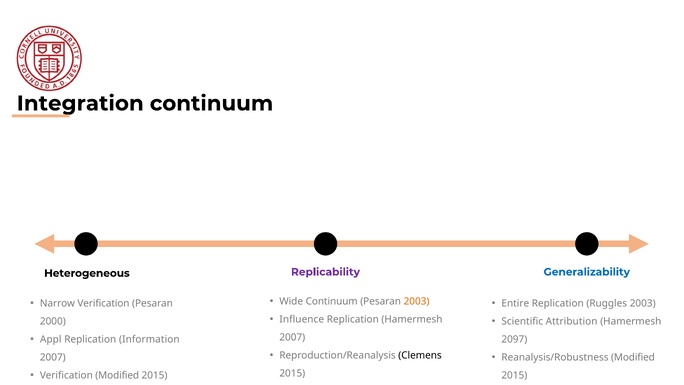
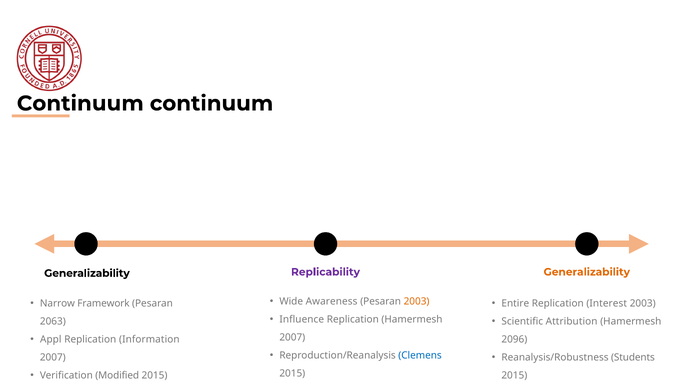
Integration: Integration -> Continuum (80, 103)
Generalizability colour: blue -> orange (587, 272)
Heterogeneous: Heterogeneous -> Generalizability (87, 273)
Wide Continuum: Continuum -> Awareness (332, 301)
Narrow Verification: Verification -> Framework (103, 303)
Ruggles: Ruggles -> Interest (607, 303)
2000: 2000 -> 2063 (53, 321)
2097: 2097 -> 2096 (514, 339)
Clemens colour: black -> blue (420, 355)
Reanalysis/Robustness Modified: Modified -> Students (633, 357)
